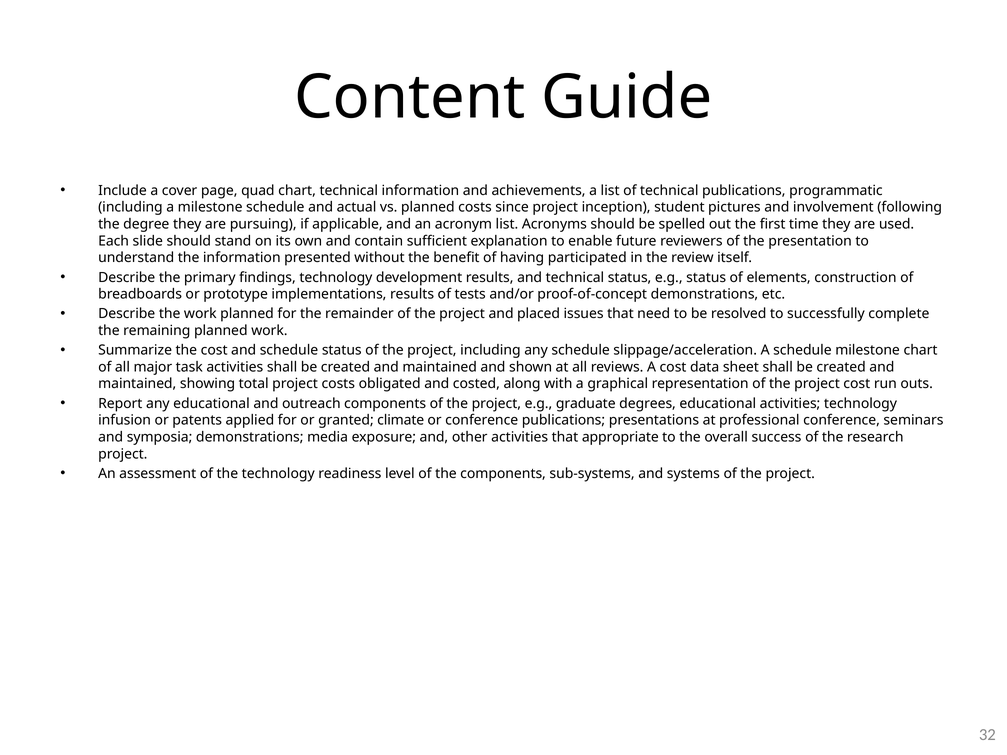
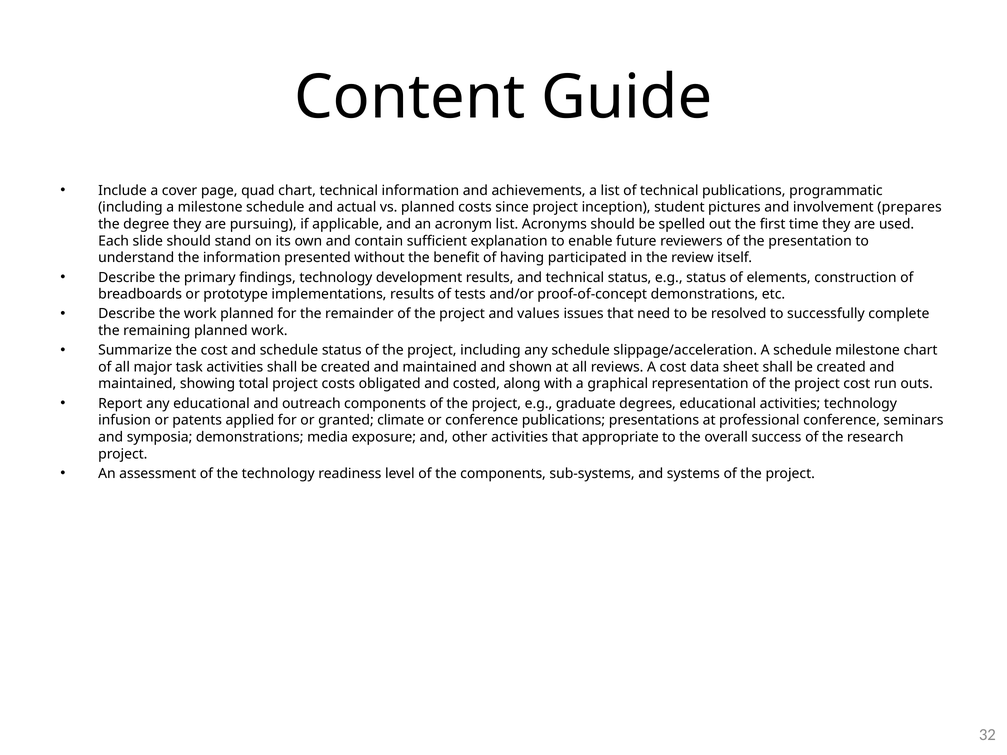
following: following -> prepares (910, 207)
placed: placed -> values (538, 314)
